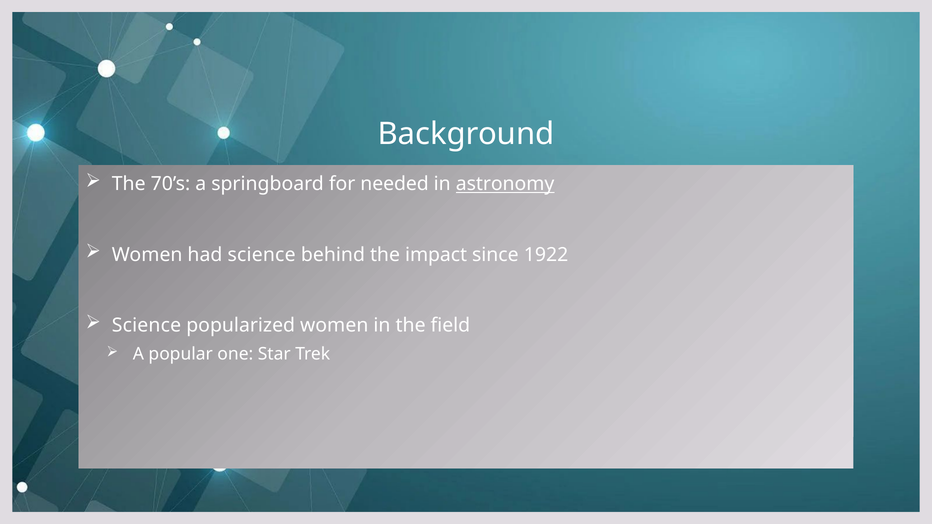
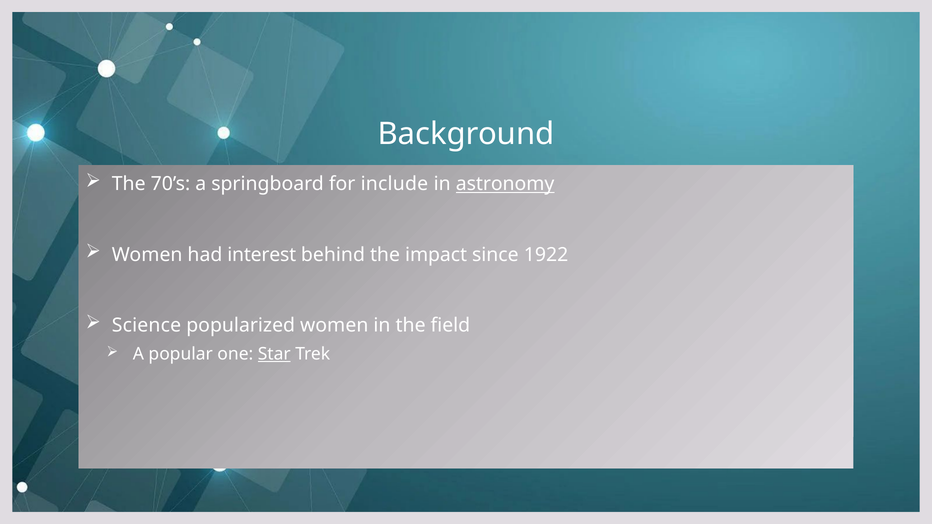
needed: needed -> include (394, 184)
had science: science -> interest (262, 255)
Star underline: none -> present (274, 354)
